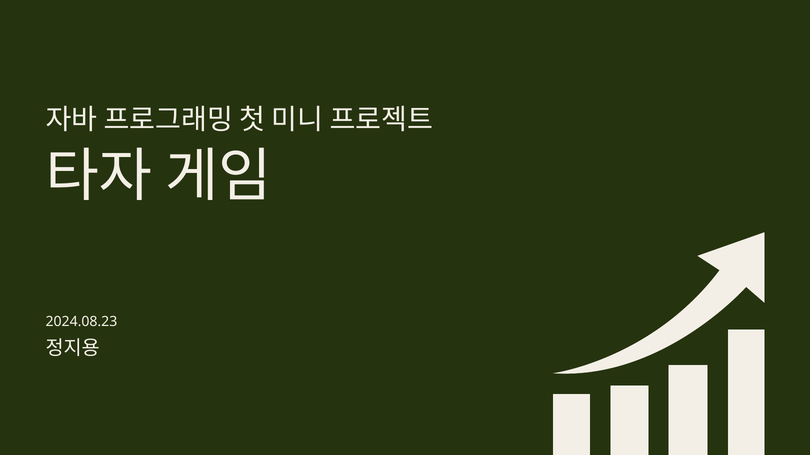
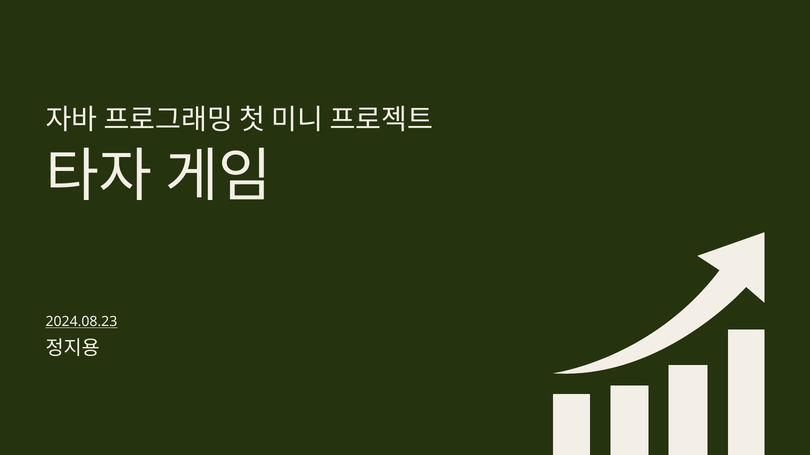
2024.08.23 underline: none -> present (81, 322)
